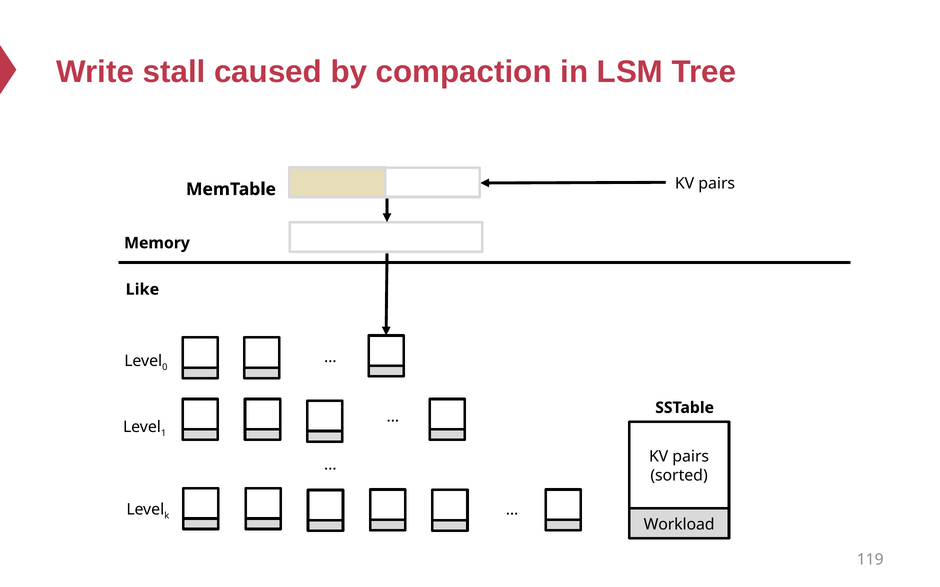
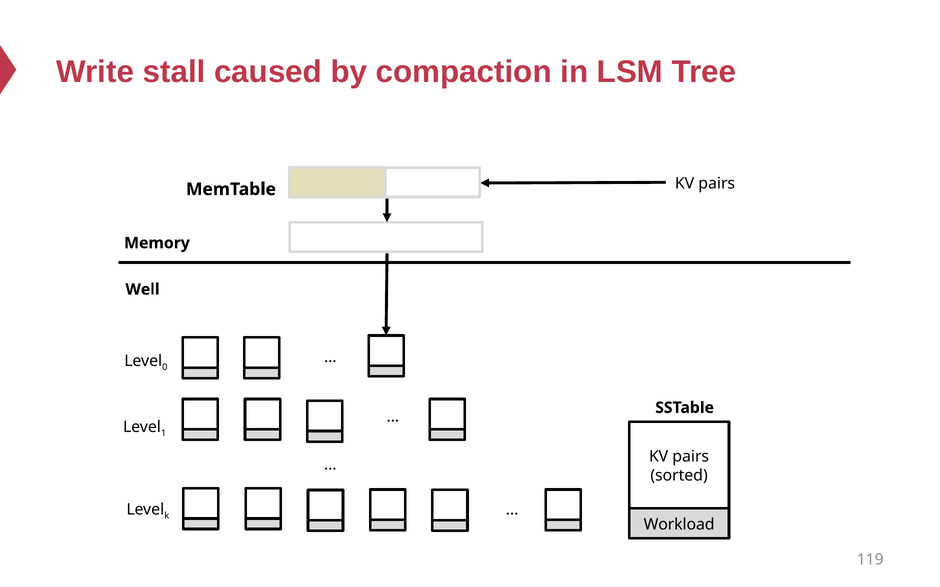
Like: Like -> Well (143, 290)
